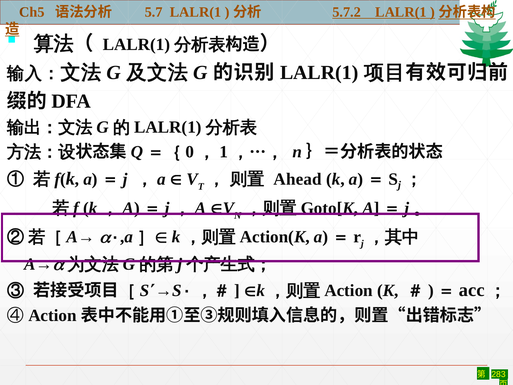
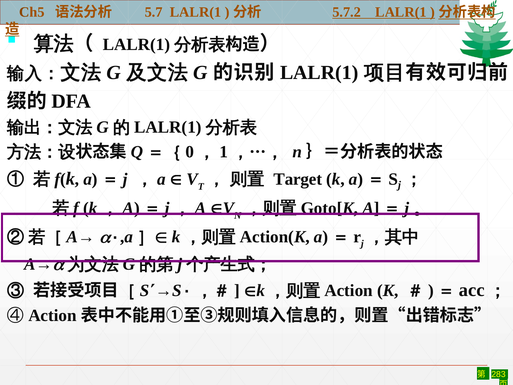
Ahead: Ahead -> Target (298, 179)
